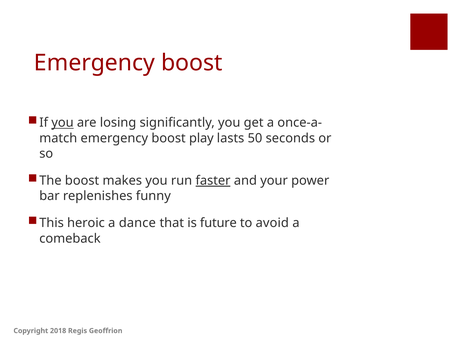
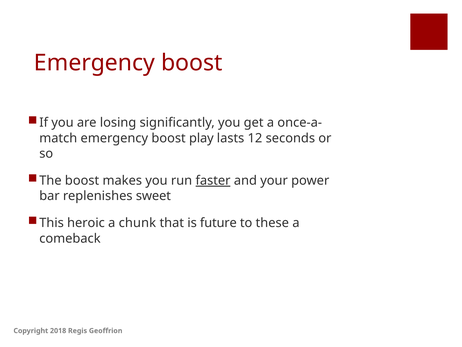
you underline: present -> none (62, 123)
50: 50 -> 12 (255, 138)
funny: funny -> sweet (153, 196)
dance: dance -> chunk (137, 223)
avoid: avoid -> these (272, 223)
